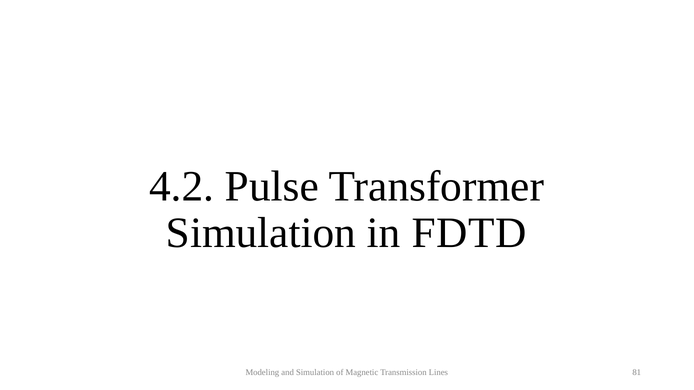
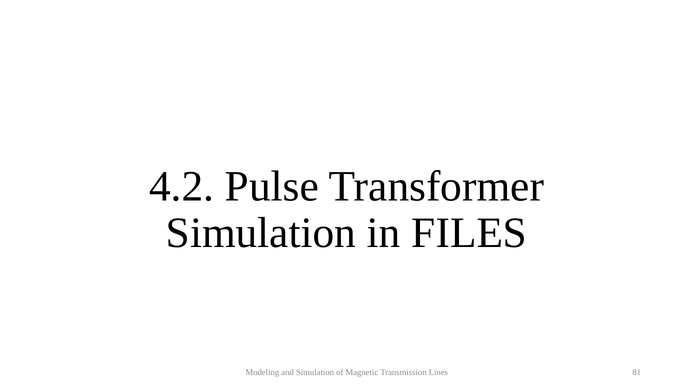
FDTD: FDTD -> FILES (469, 233)
